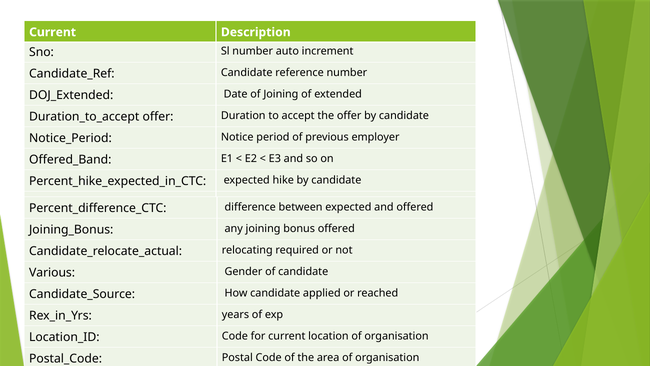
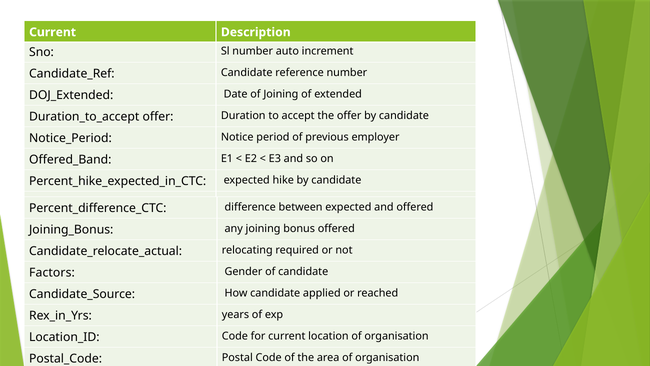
Various: Various -> Factors (52, 272)
